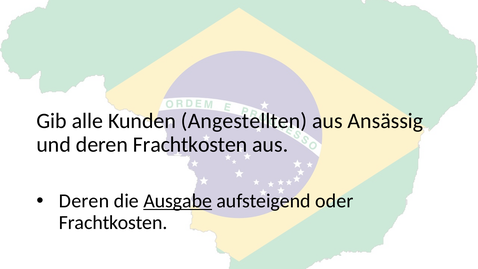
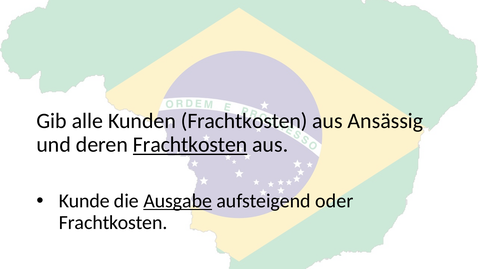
Kunden Angestellten: Angestellten -> Frachtkosten (244, 121)
Frachtkosten underline: none -> present (190, 145)
Deren: Deren -> Kunde (84, 201)
